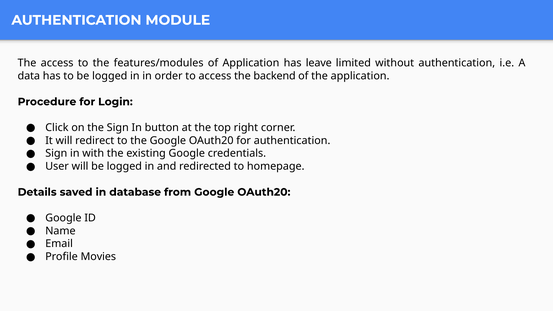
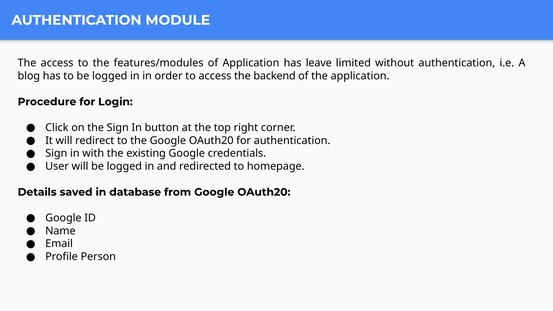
data: data -> blog (29, 76)
Movies: Movies -> Person (98, 257)
